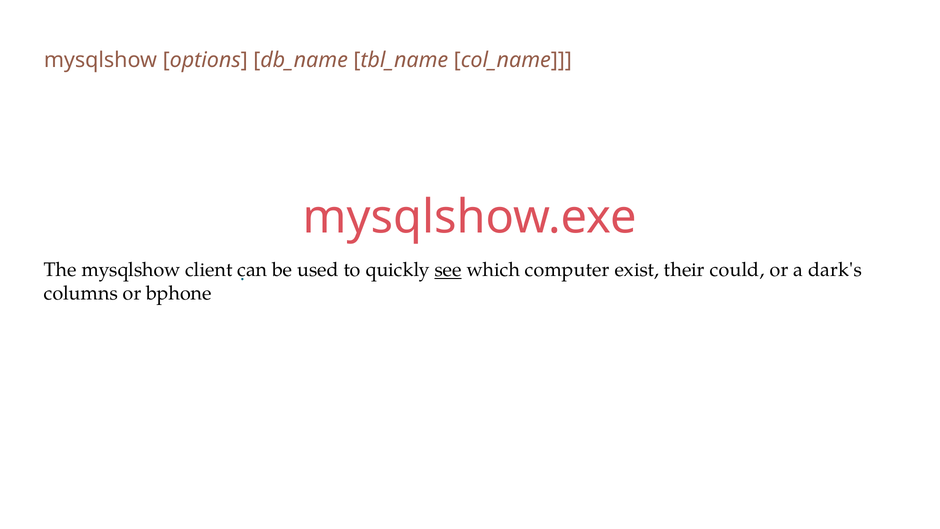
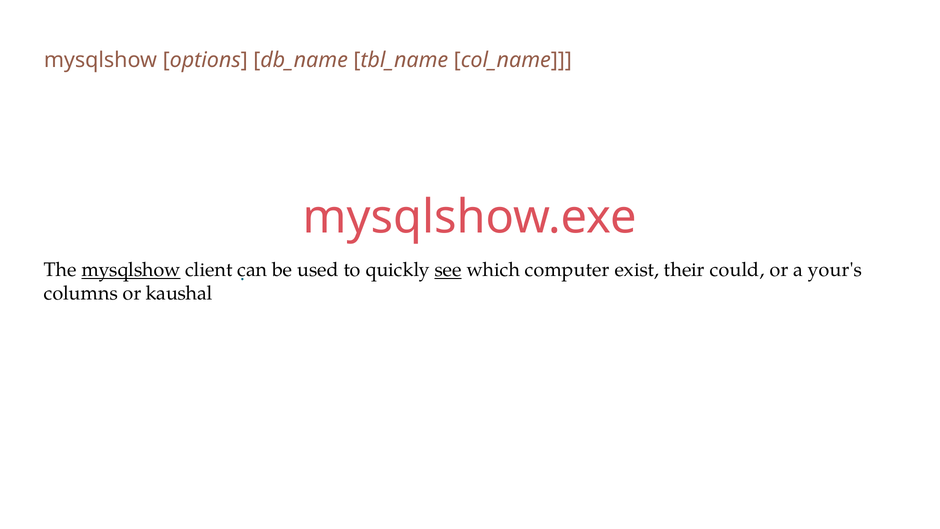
mysqlshow underline: none -> present (131, 270)
dark's: dark's -> your's (835, 270)
bphone: bphone -> kaushal (179, 293)
